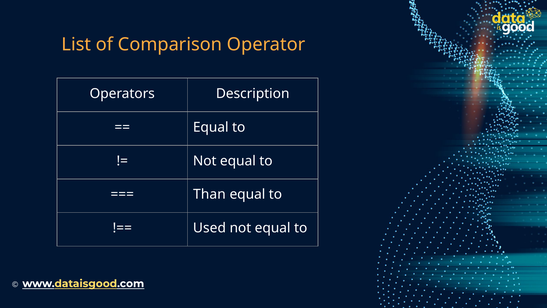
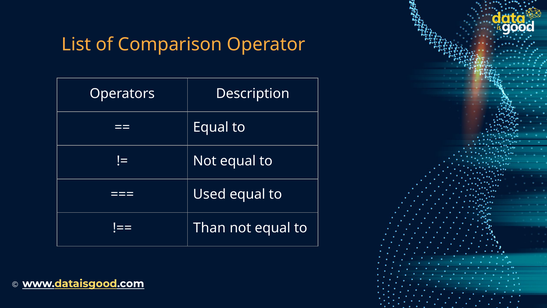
Than: Than -> Used (209, 194)
Used: Used -> Than (209, 228)
